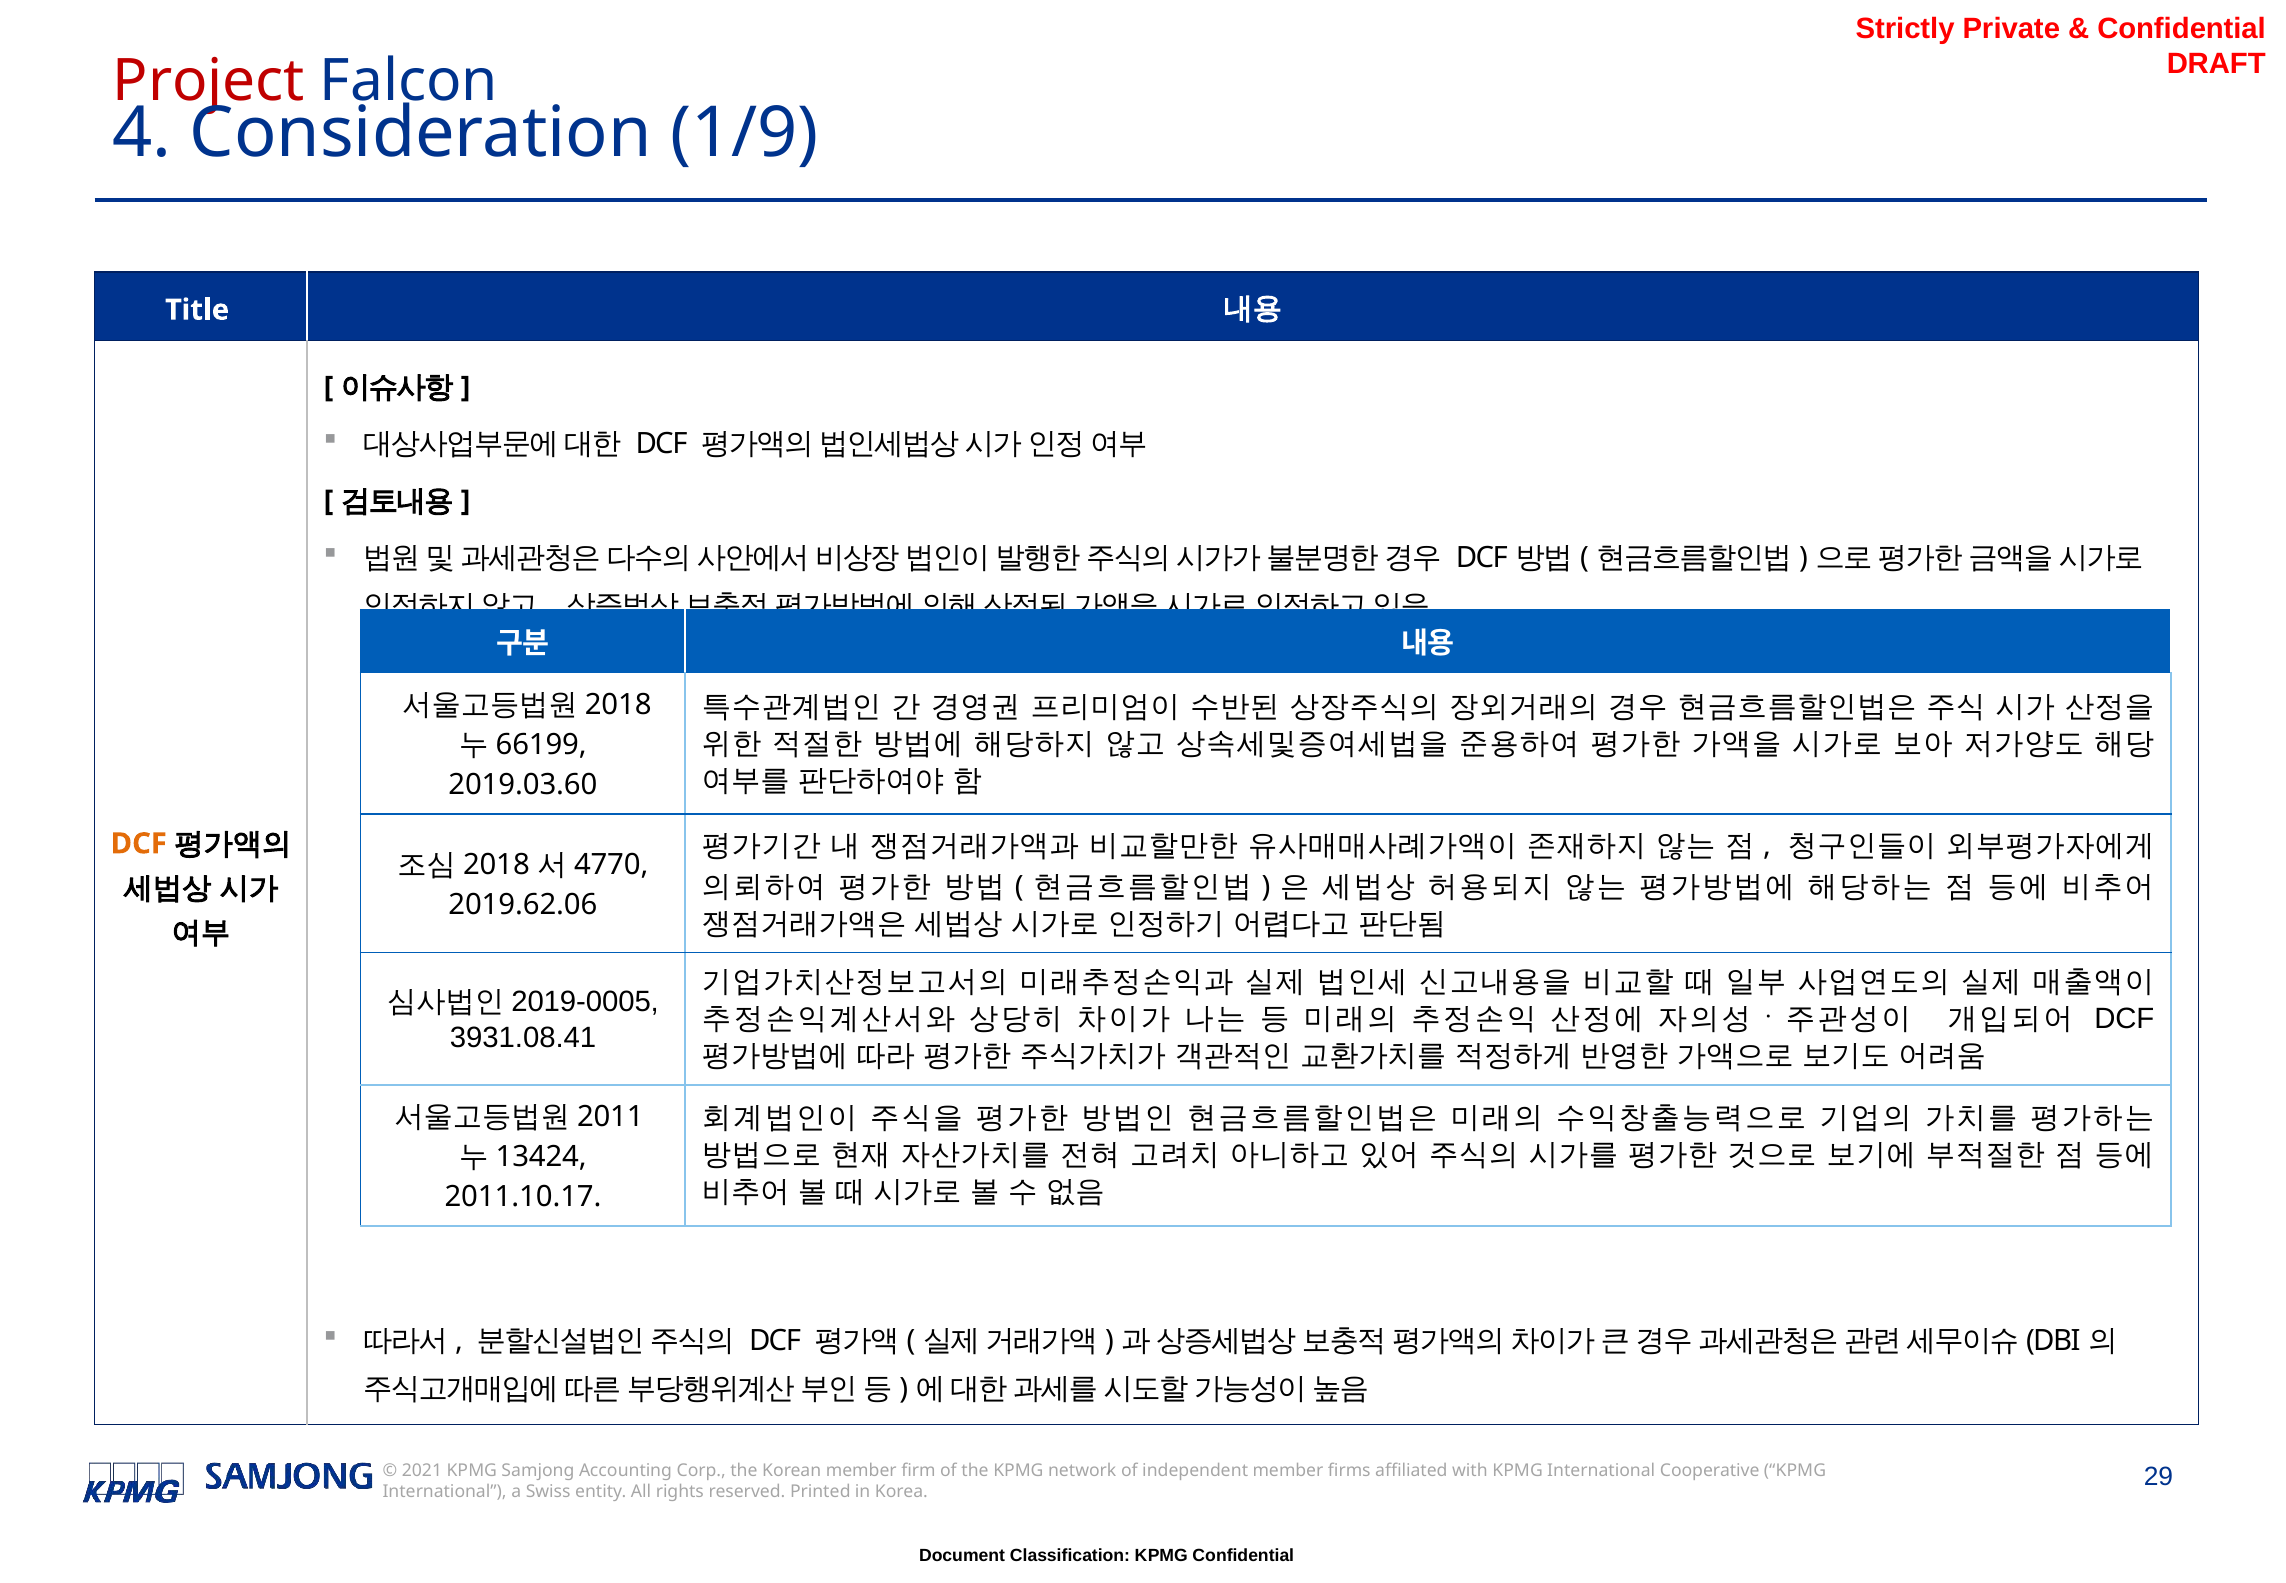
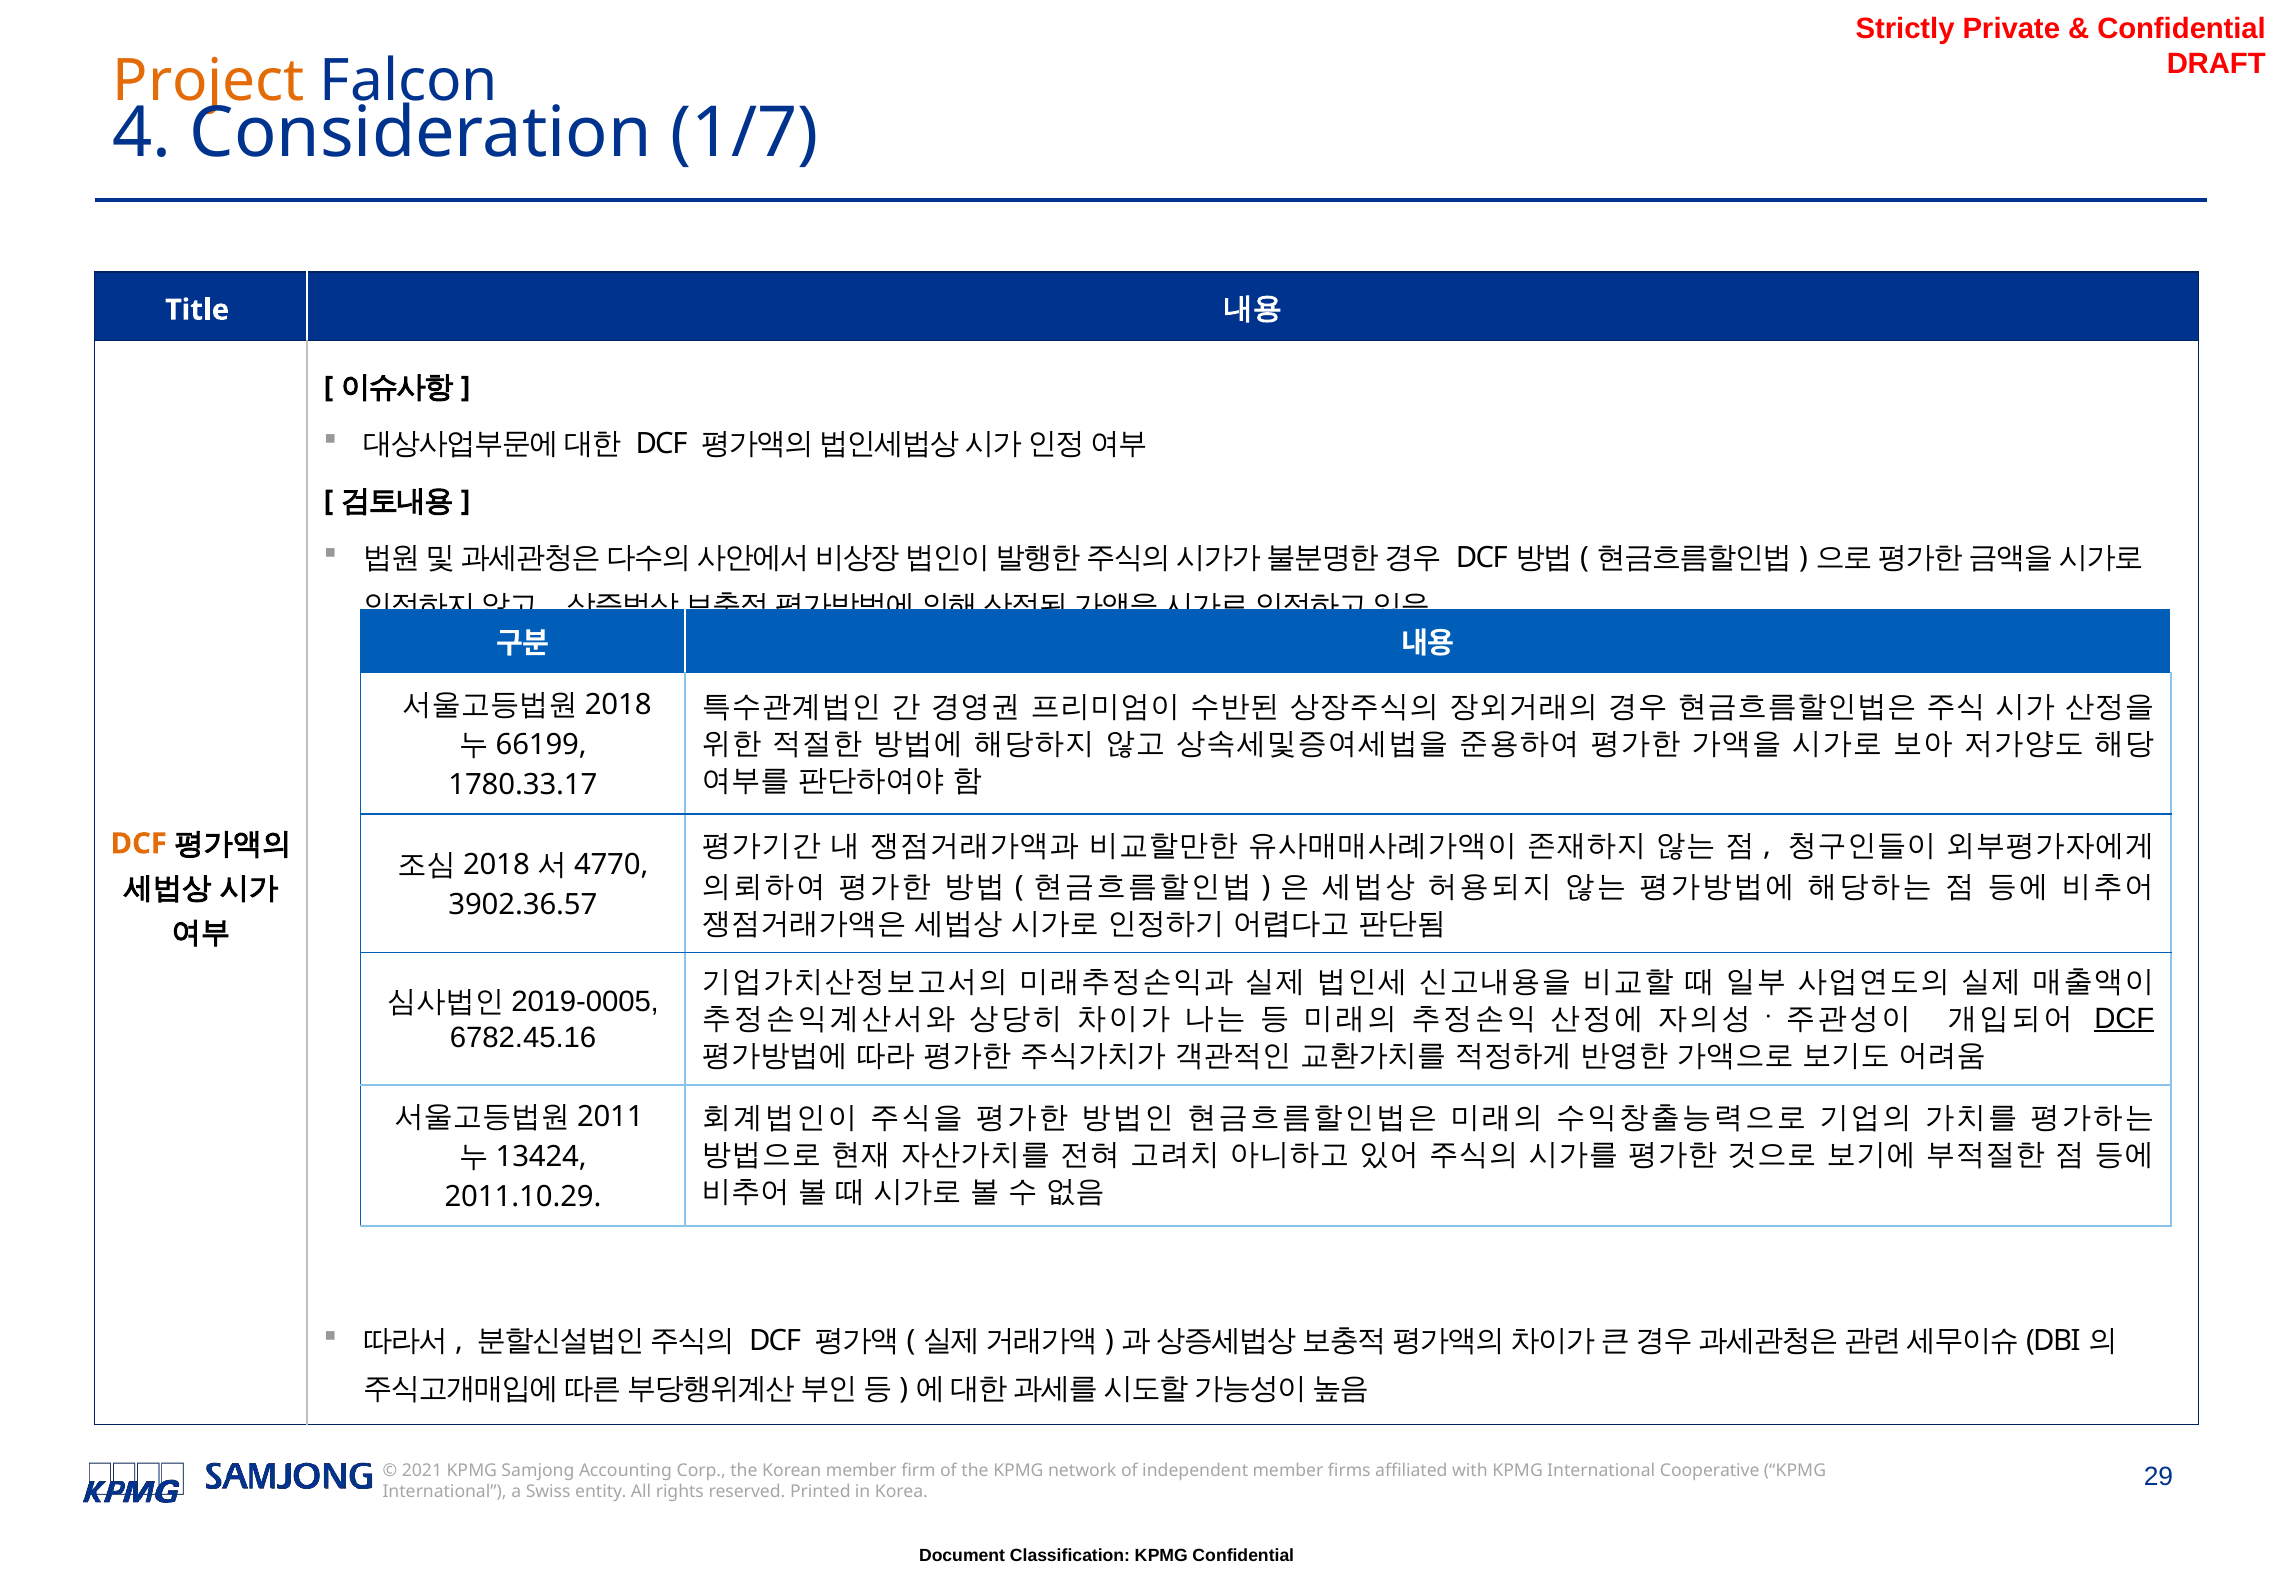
Project colour: red -> orange (209, 81)
1/9: 1/9 -> 1/7 (745, 133)
2019.03.60: 2019.03.60 -> 1780.33.17 (523, 785)
2019.62.06: 2019.62.06 -> 3902.36.57 (523, 905)
DCF underline: none -> present (2124, 1018)
3931.08.41: 3931.08.41 -> 6782.45.16 (523, 1037)
2011.10.17: 2011.10.17 -> 2011.10.29 (523, 1197)
